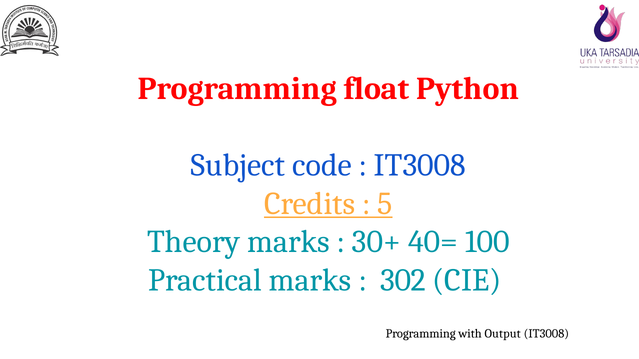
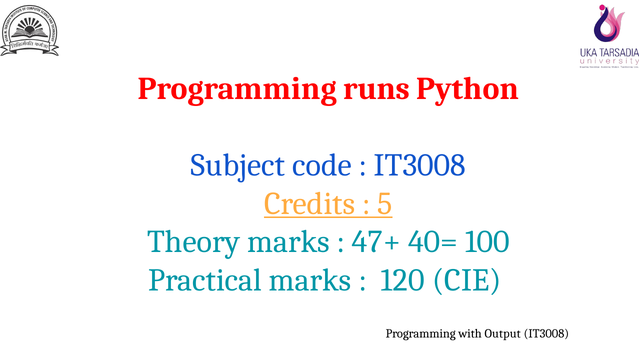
float: float -> runs (377, 89)
30+: 30+ -> 47+ (376, 242)
302: 302 -> 120 (403, 281)
